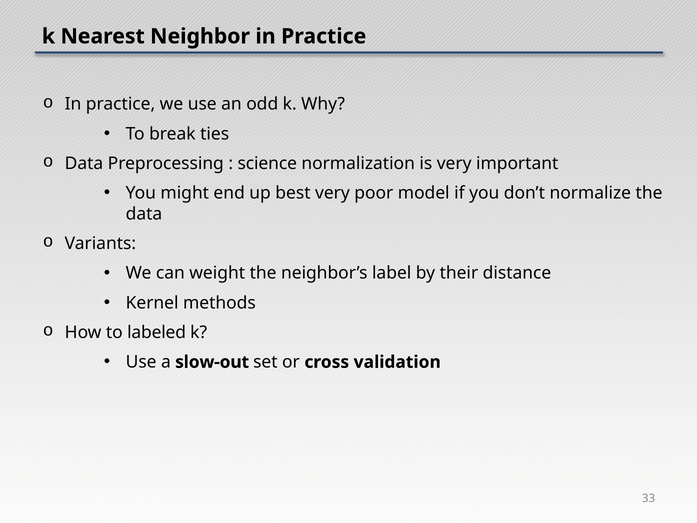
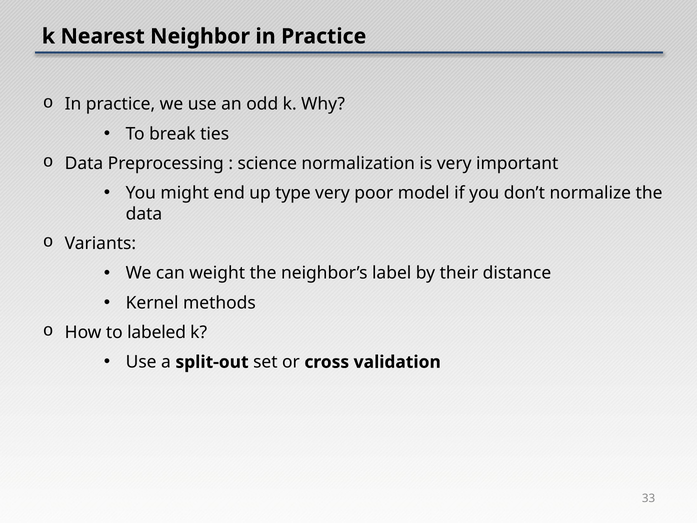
best: best -> type (293, 193)
slow-out: slow-out -> split-out (212, 362)
